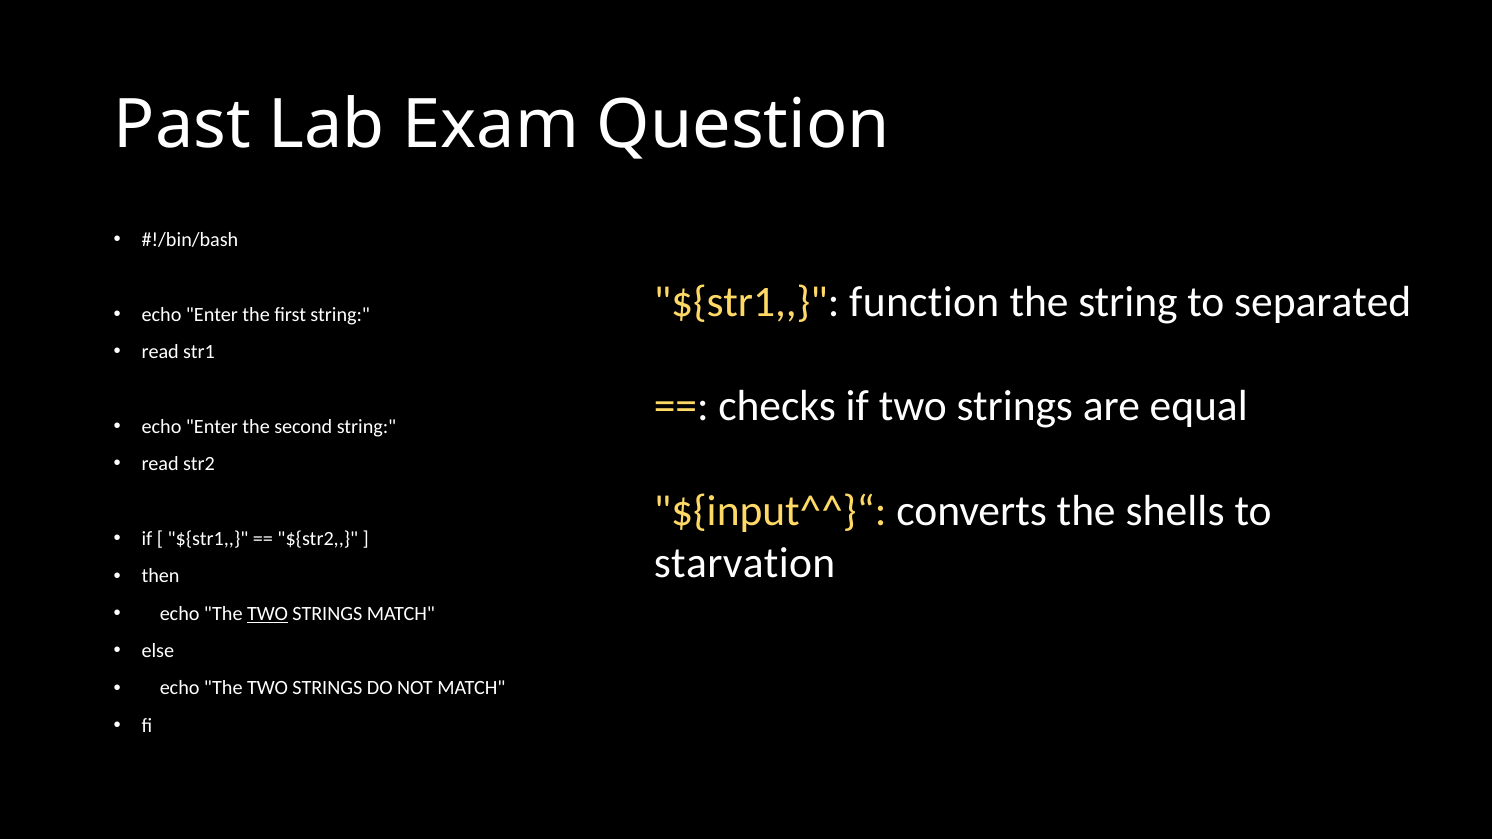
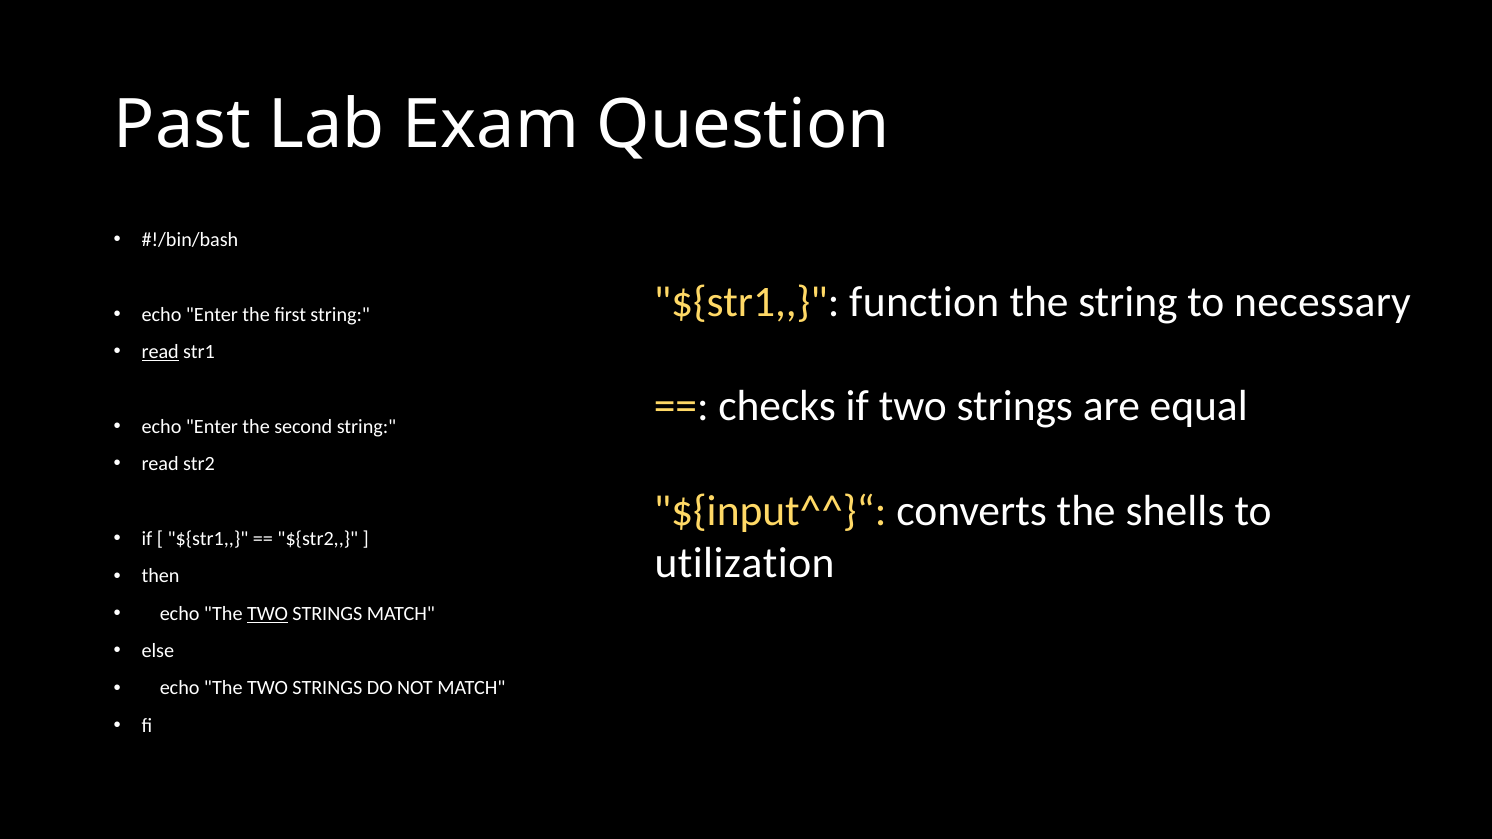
separated: separated -> necessary (1323, 302)
read underline: none -> present (160, 352)
starvation: starvation -> utilization (745, 563)
